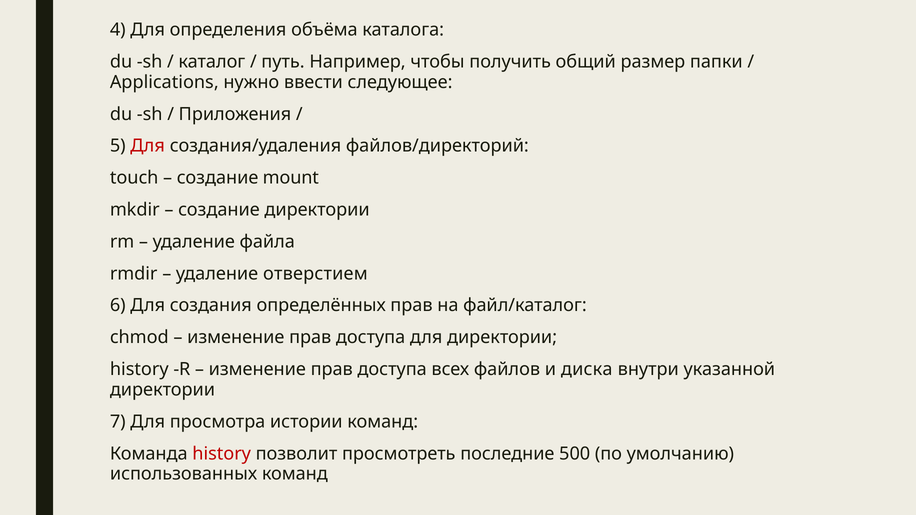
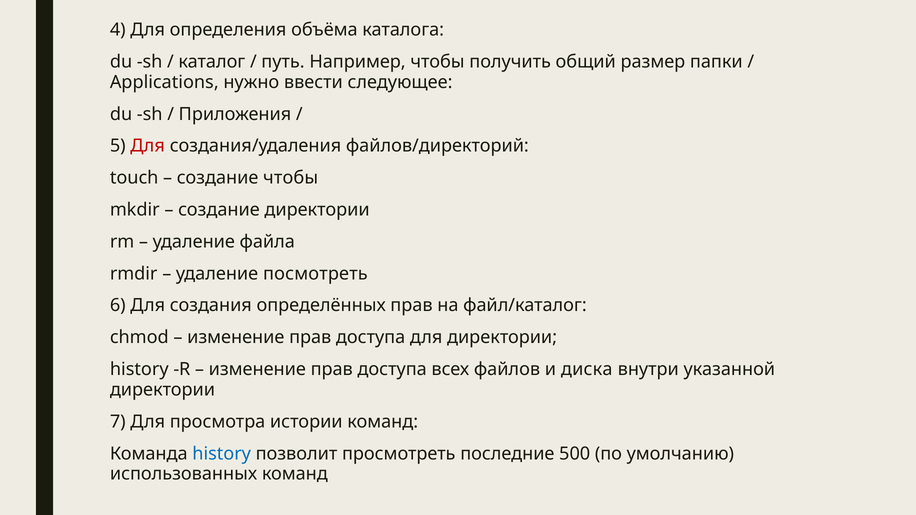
создание mount: mount -> чтобы (291, 178)
отверстием: отверстием -> посмотреть (315, 274)
history colour: red -> blue (222, 454)
